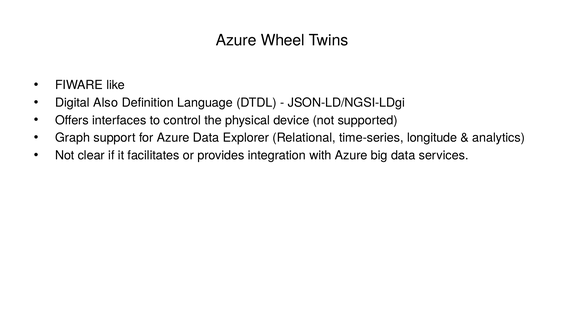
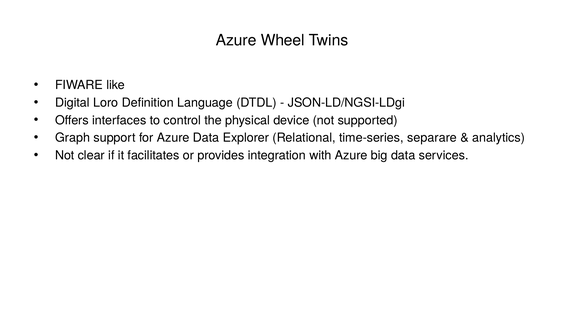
Also: Also -> Loro (106, 103)
longitude: longitude -> separare (432, 138)
